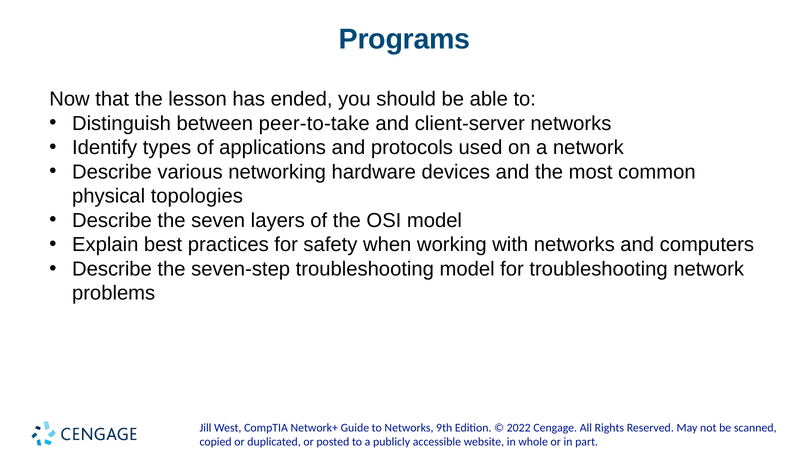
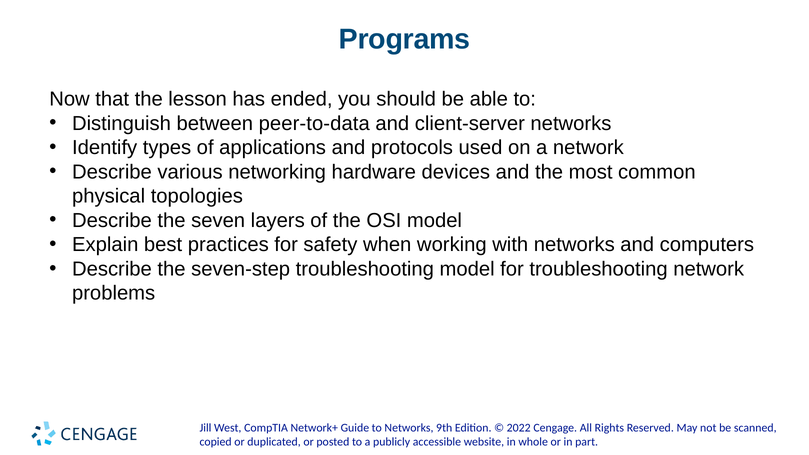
peer-to-take: peer-to-take -> peer-to-data (314, 123)
